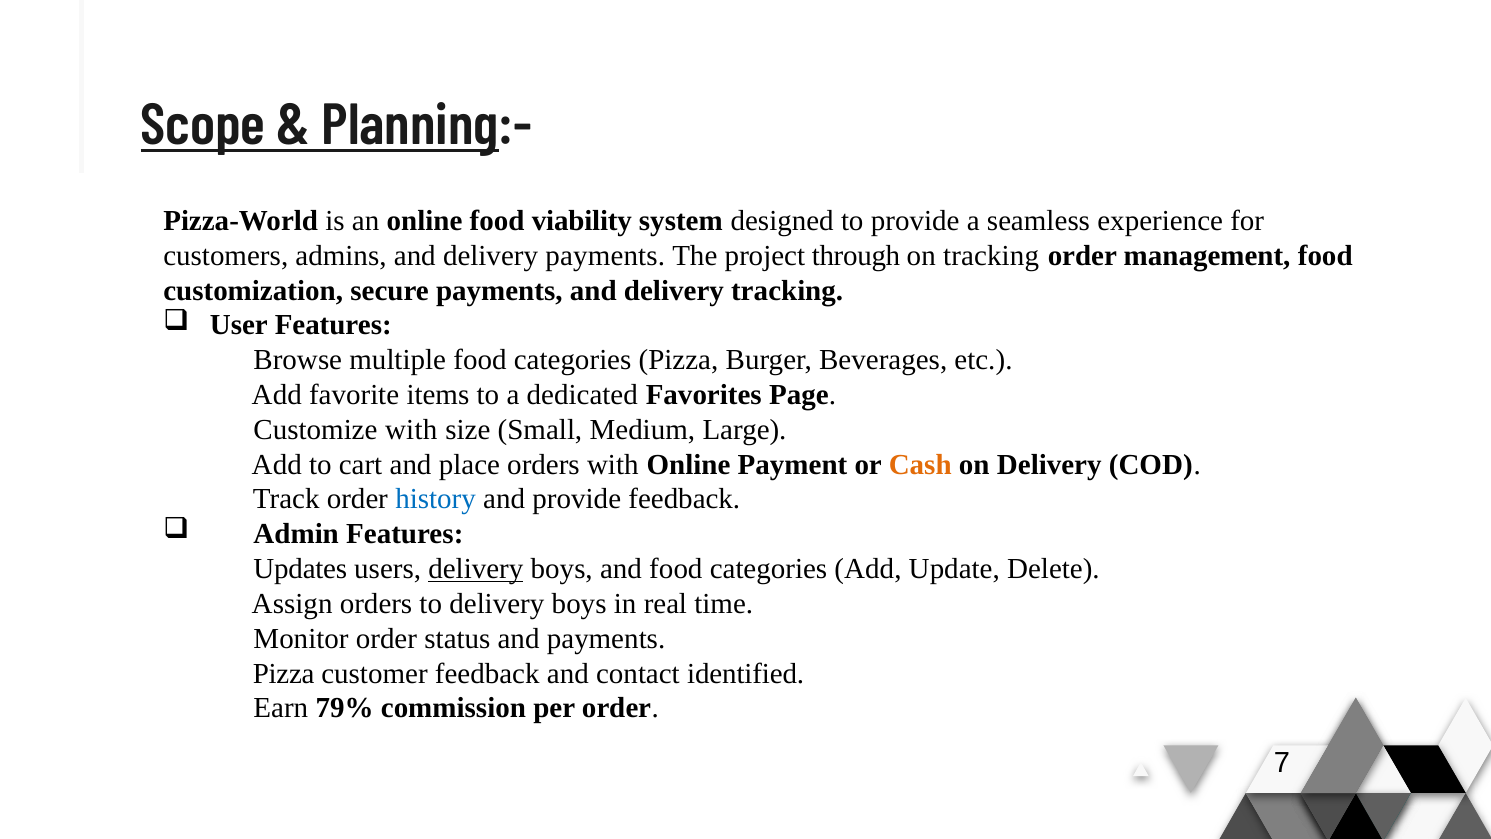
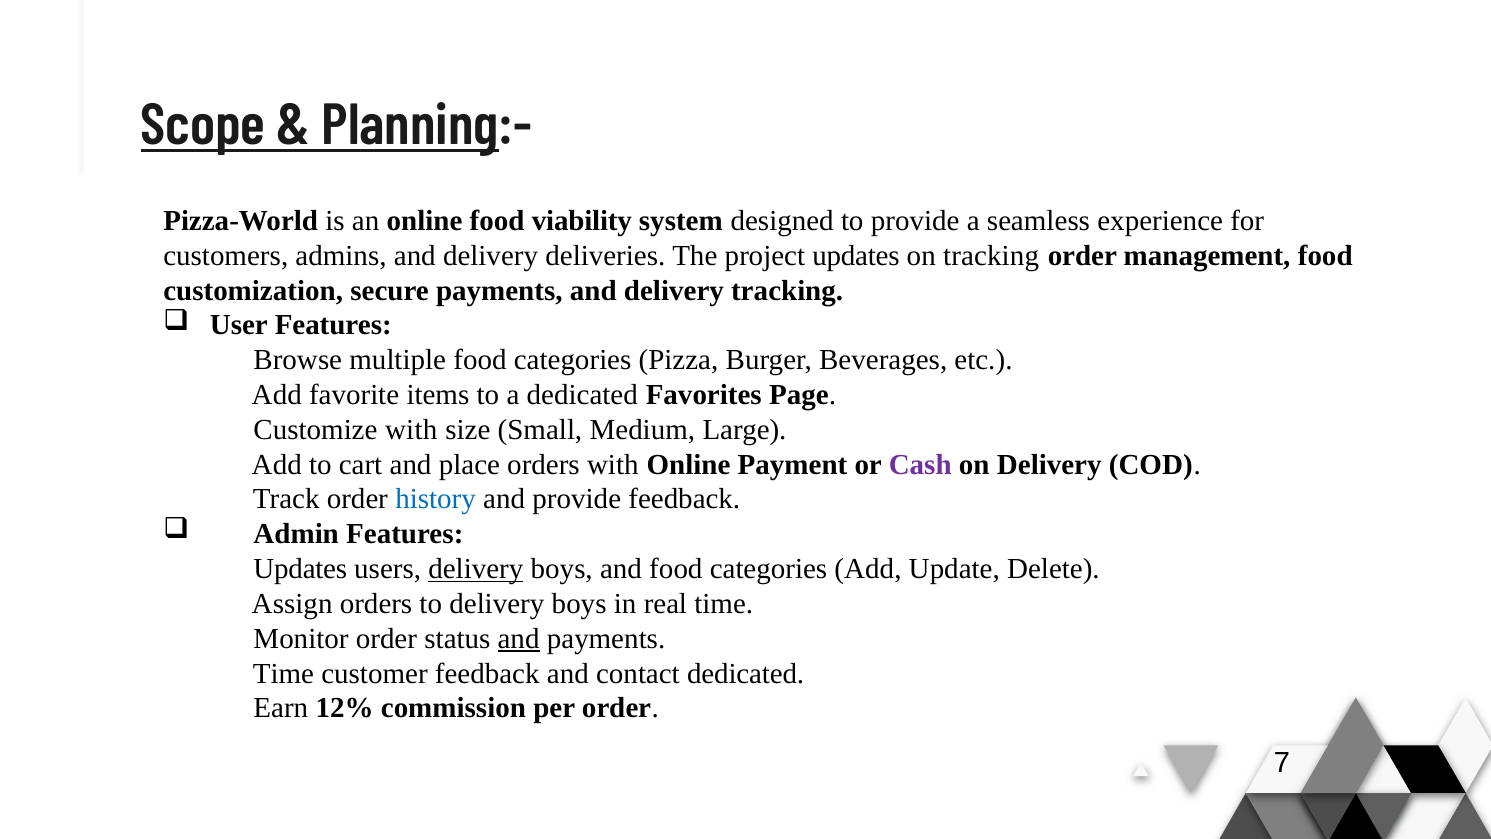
delivery payments: payments -> deliveries (605, 256)
project through: through -> updates (856, 256)
Cash colour: orange -> purple (920, 464)
and underline: none -> present (519, 638)
Pizza: Pizza -> Time (284, 673)
contact identified: identified -> dedicated (746, 673)
79%: 79% -> 12% (345, 708)
